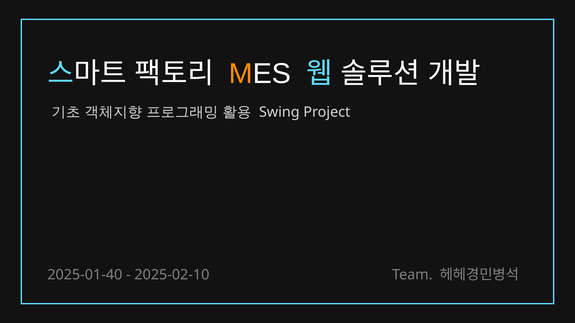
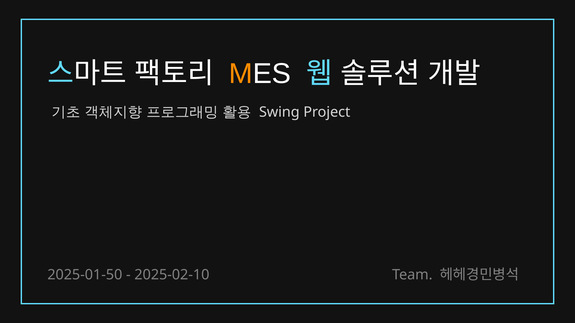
2025-01-40: 2025-01-40 -> 2025-01-50 (85, 275)
